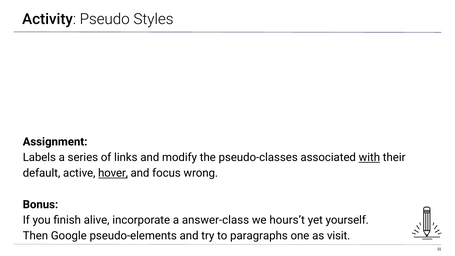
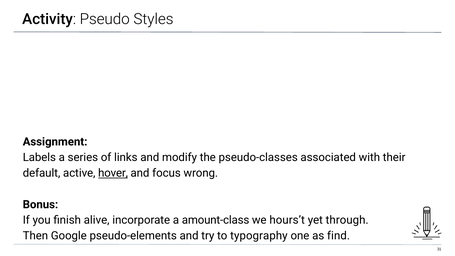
with underline: present -> none (369, 157)
answer-class: answer-class -> amount-class (216, 220)
yourself: yourself -> through (347, 220)
paragraphs: paragraphs -> typography (259, 236)
visit: visit -> find (339, 236)
